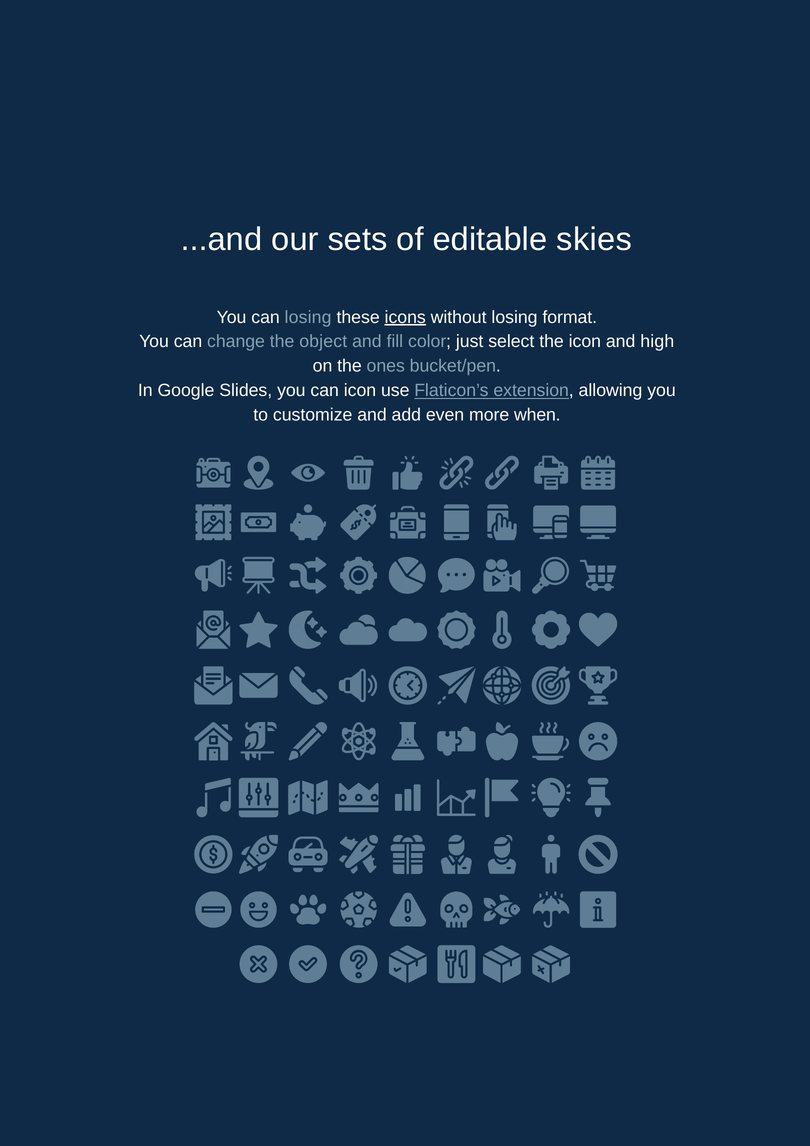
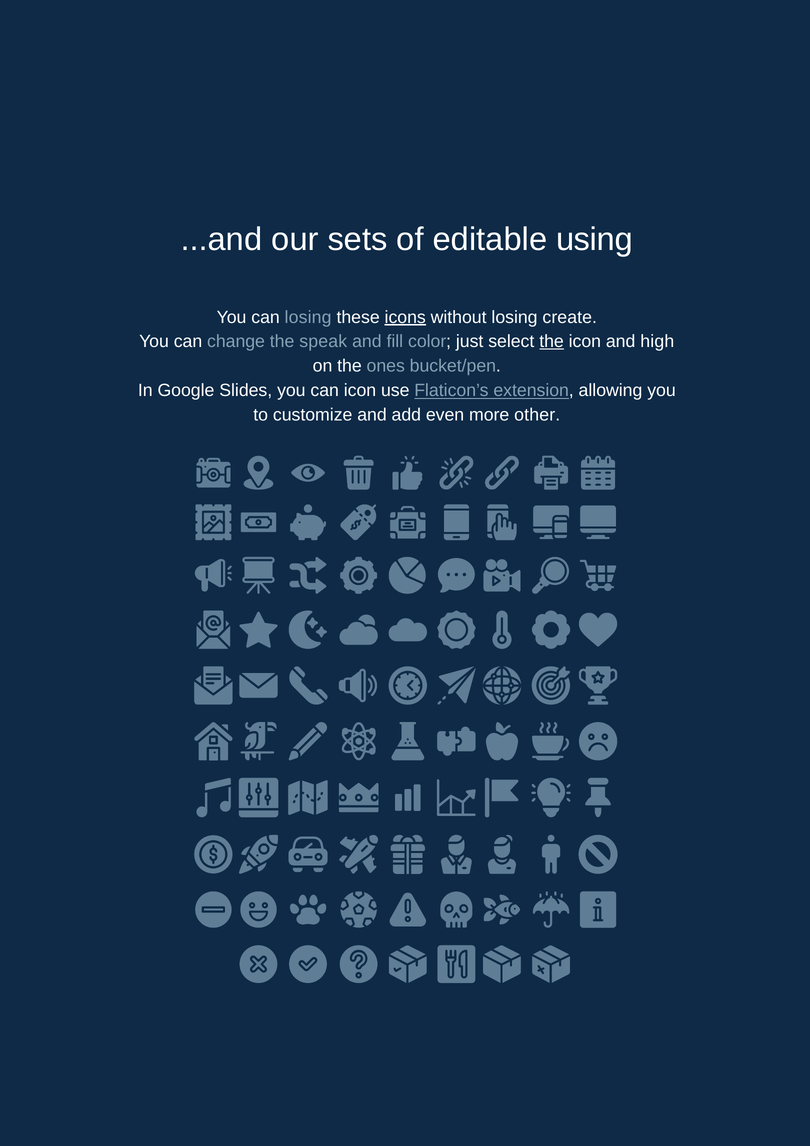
skies: skies -> using (595, 240)
format: format -> create (570, 317)
object: object -> speak (323, 341)
the underline: none -> present (552, 341)
when: when -> other (537, 415)
